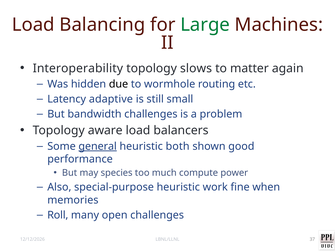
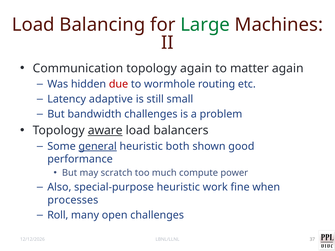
Interoperability: Interoperability -> Communication (78, 68)
topology slows: slows -> again (196, 68)
due colour: black -> red (119, 84)
aware underline: none -> present (105, 131)
species: species -> scratch (117, 173)
memories: memories -> processes (73, 200)
